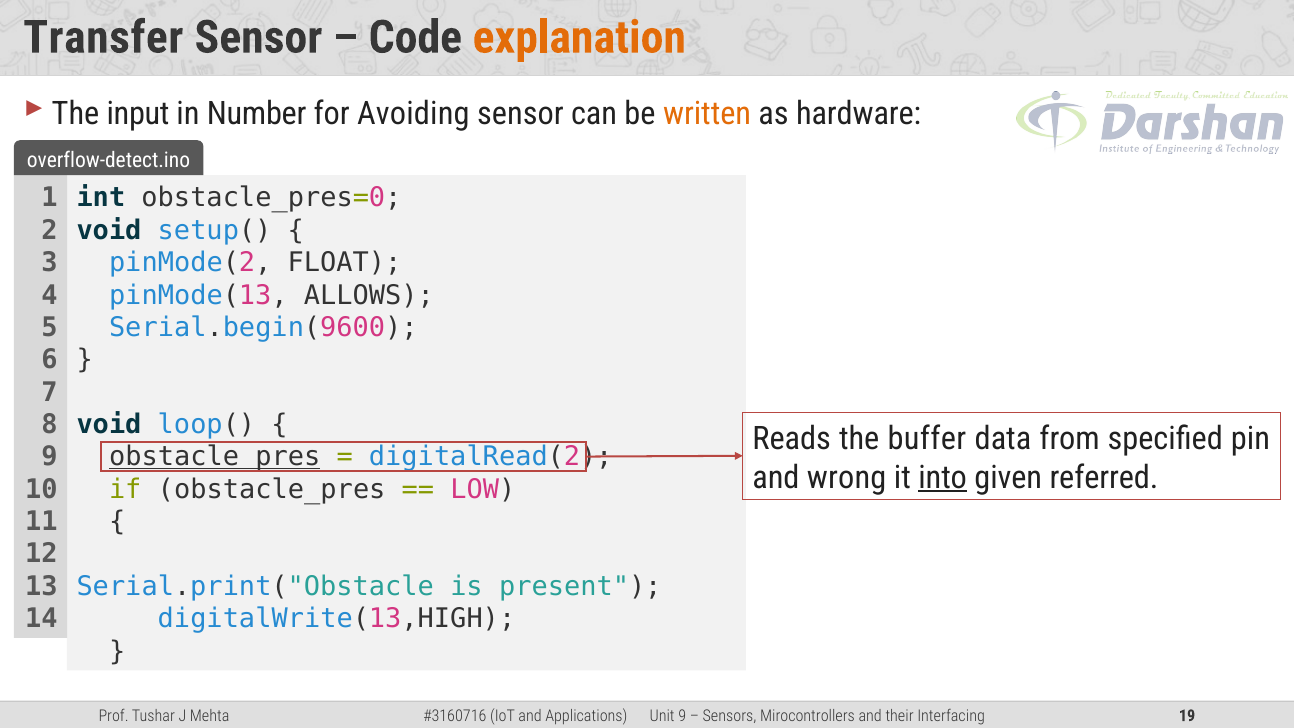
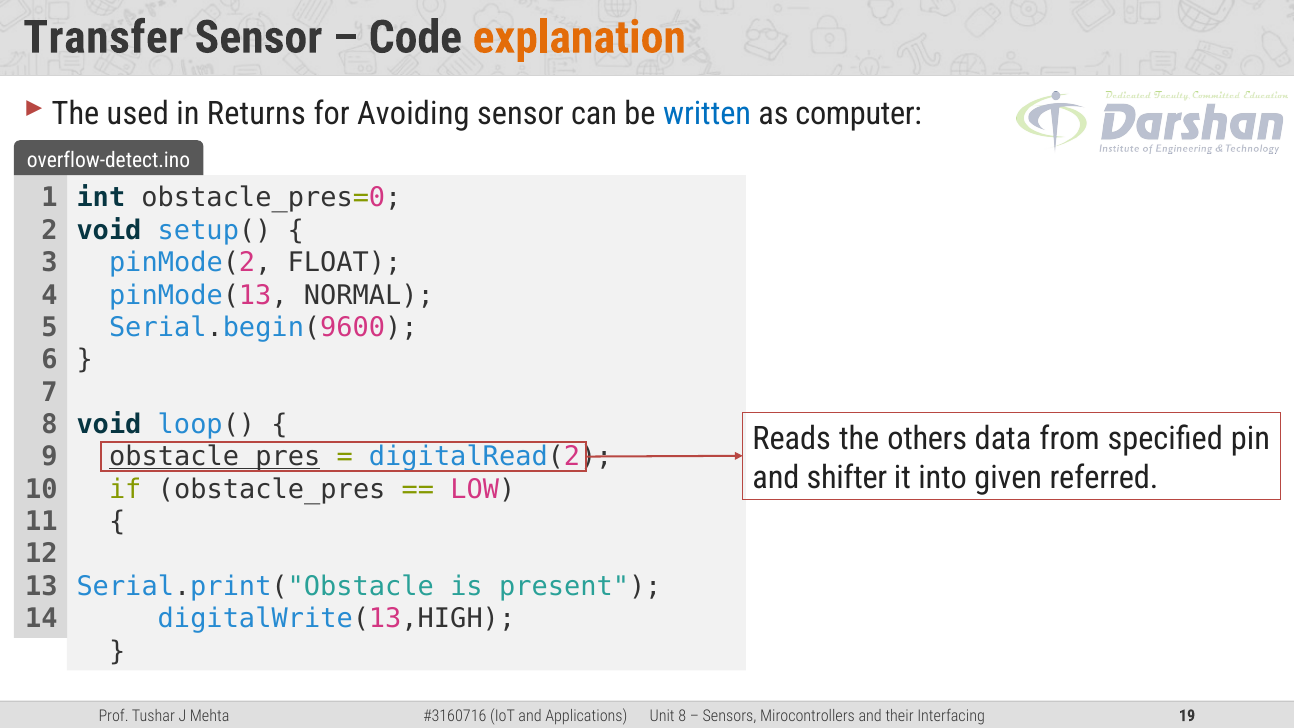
input: input -> used (138, 114)
Number: Number -> Returns (256, 114)
written colour: orange -> blue (707, 114)
hardware: hardware -> computer (859, 114)
ALLOWS: ALLOWS -> NORMAL (369, 295)
buffer: buffer -> others (927, 439)
wrong: wrong -> shifter (847, 477)
into underline: present -> none (943, 477)
9: 9 -> 8 (682, 716)
